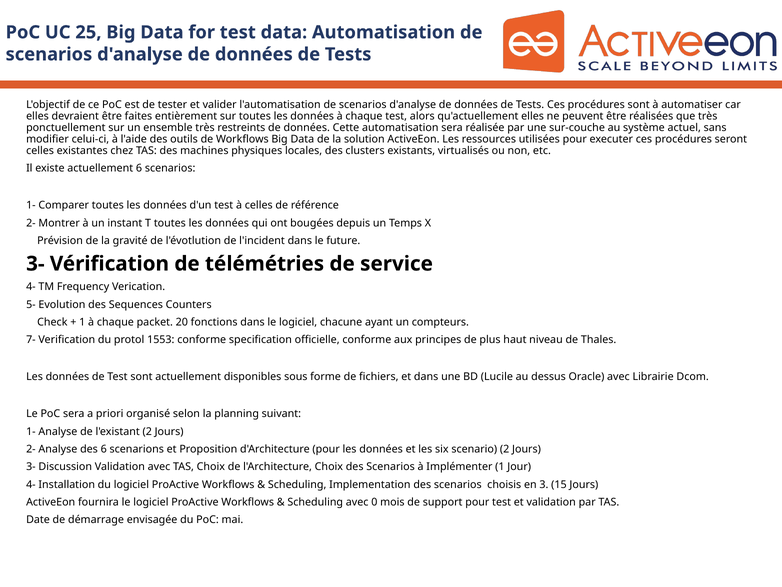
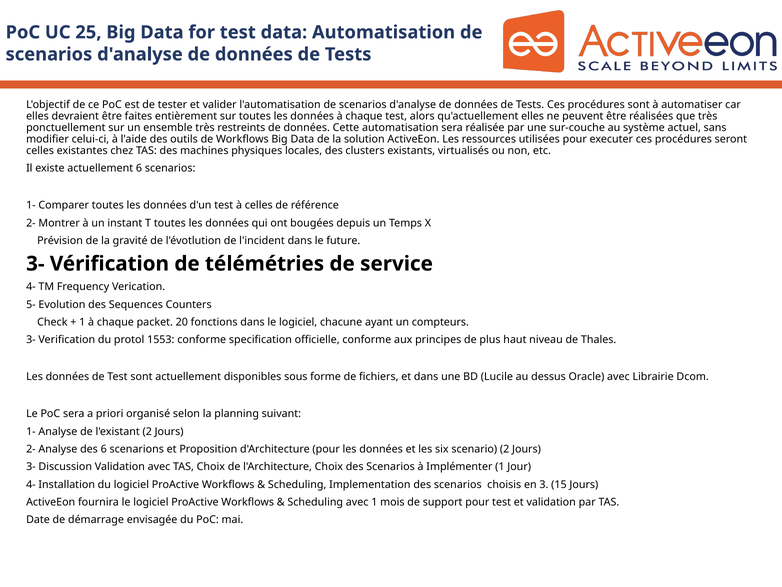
7-: 7- -> 3- (31, 340)
avec 0: 0 -> 1 (374, 502)
